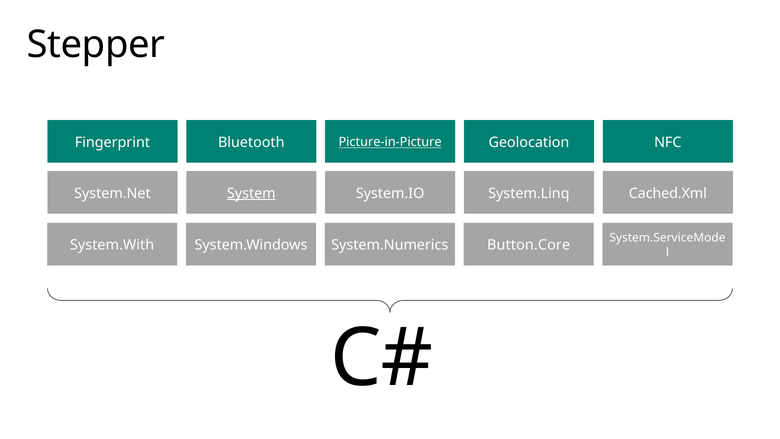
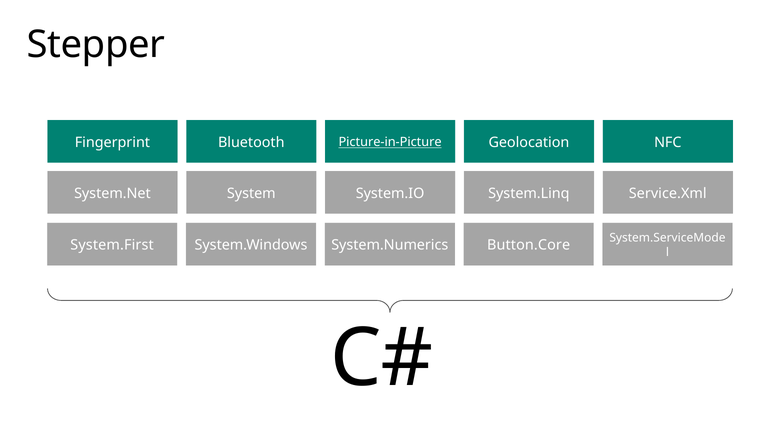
System underline: present -> none (251, 193)
Cached.Xml: Cached.Xml -> Service.Xml (668, 193)
System.With: System.With -> System.First (112, 245)
